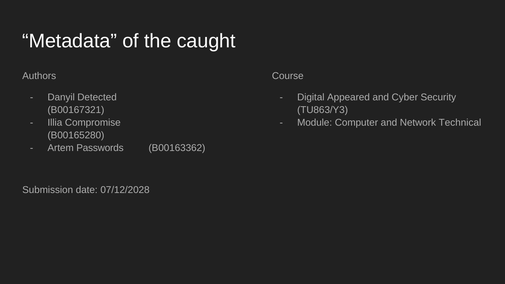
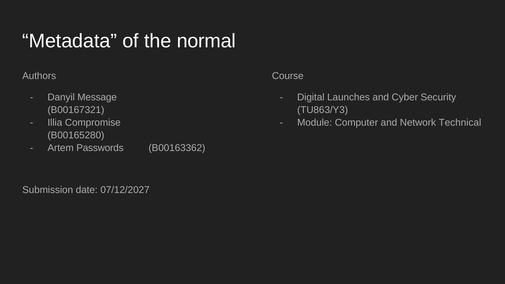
caught: caught -> normal (206, 41)
Detected: Detected -> Message (97, 97)
Appeared: Appeared -> Launches (348, 97)
07/12/2028: 07/12/2028 -> 07/12/2027 (125, 190)
